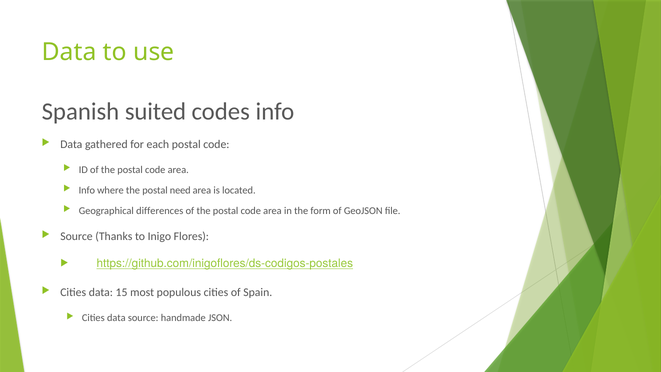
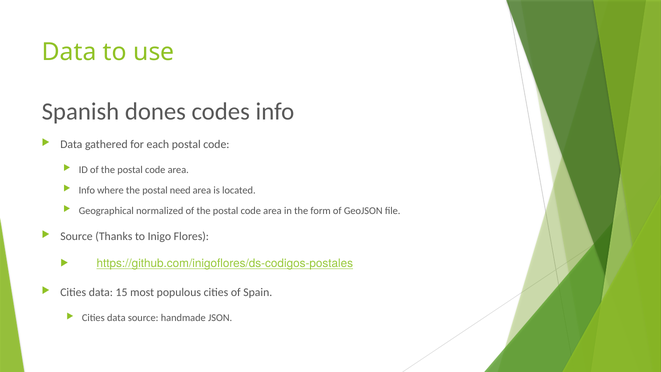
suited: suited -> dones (155, 112)
differences: differences -> normalized (160, 211)
